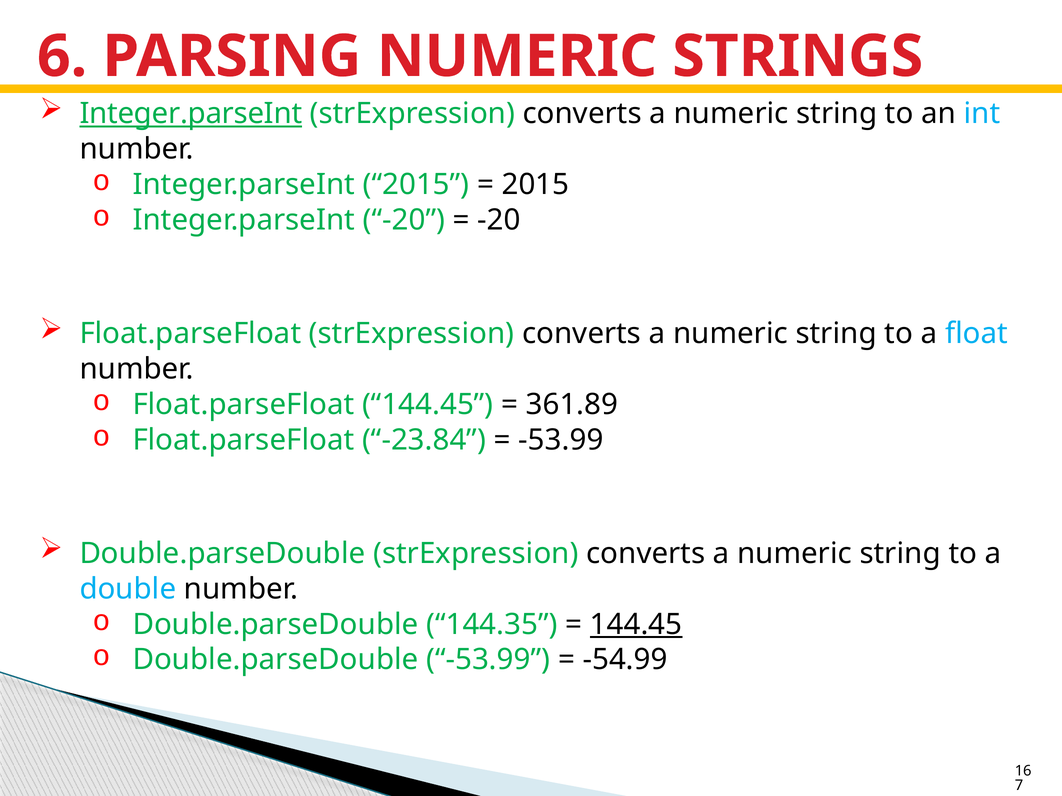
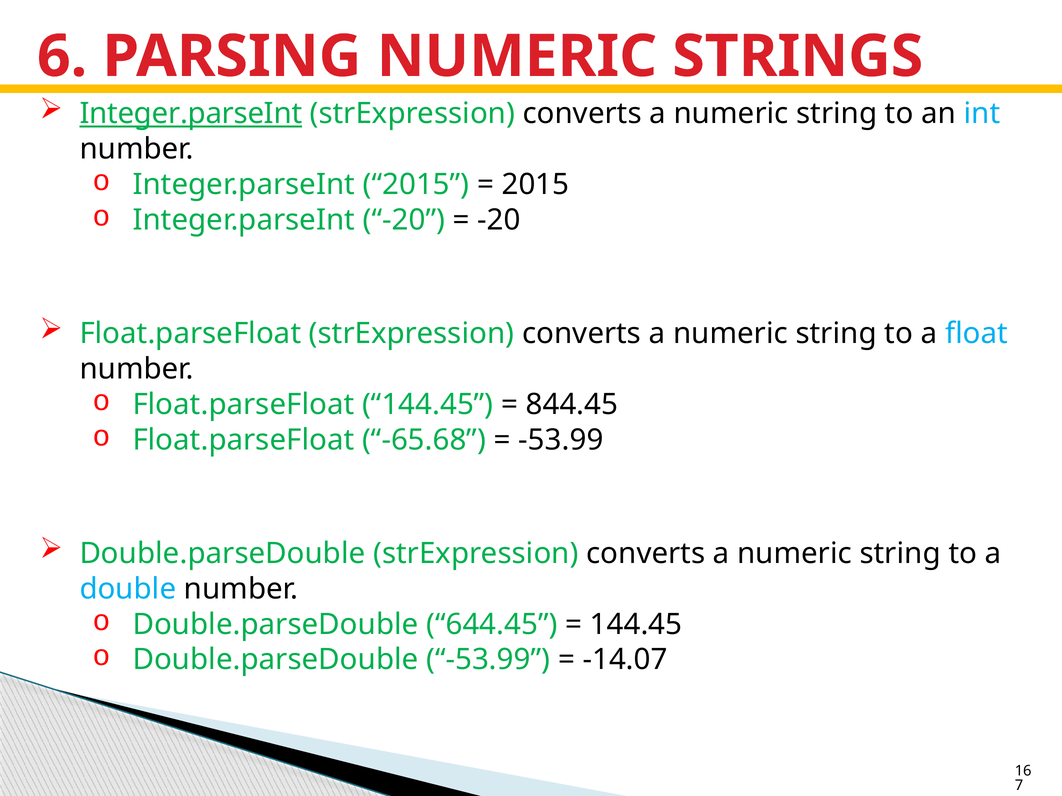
361.89: 361.89 -> 844.45 (572, 405)
-23.84: -23.84 -> -65.68 (424, 440)
144.35: 144.35 -> 644.45 (492, 625)
144.45 underline: present -> none (636, 625)
-54.99: -54.99 -> -14.07 (625, 660)
